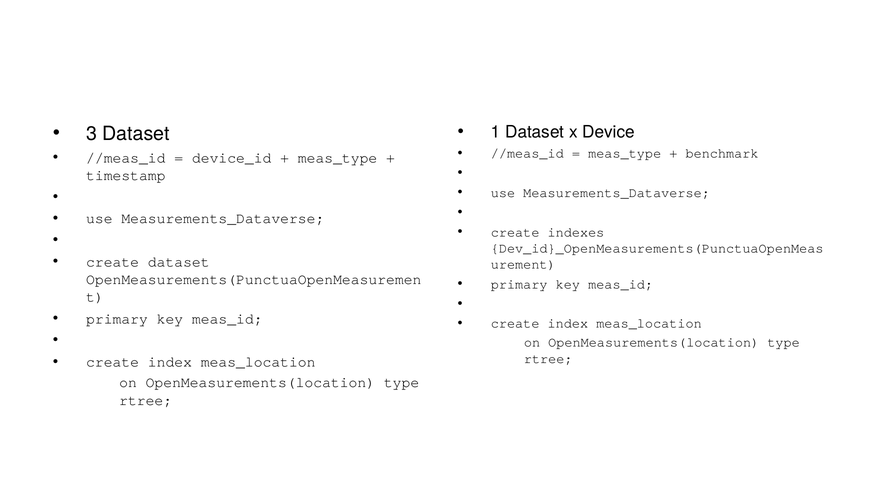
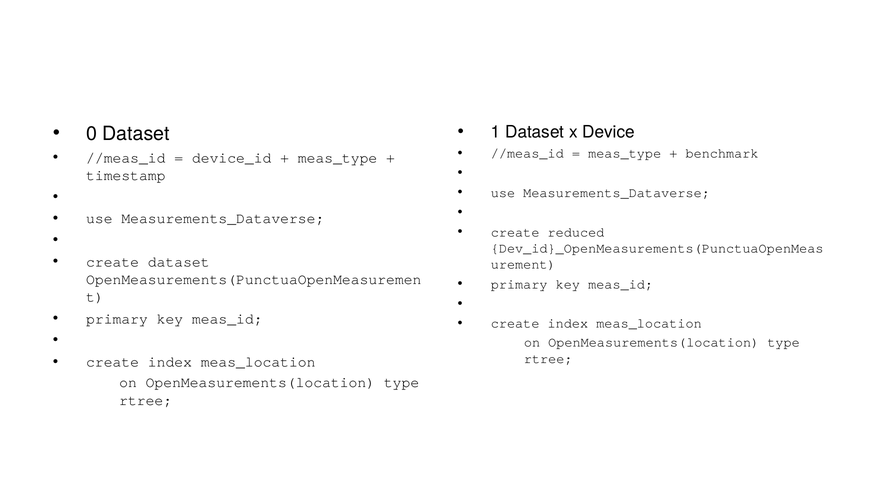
3: 3 -> 0 (92, 133)
indexes: indexes -> reduced (576, 232)
